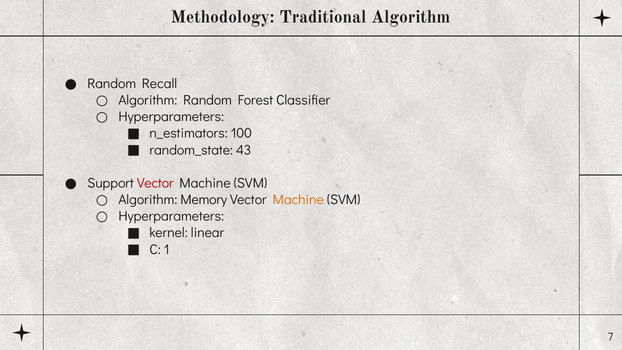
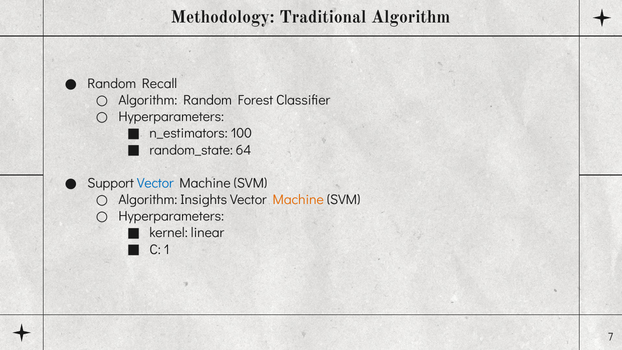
43: 43 -> 64 (244, 150)
Vector colour: red -> blue (155, 183)
Memory: Memory -> Insights (204, 200)
